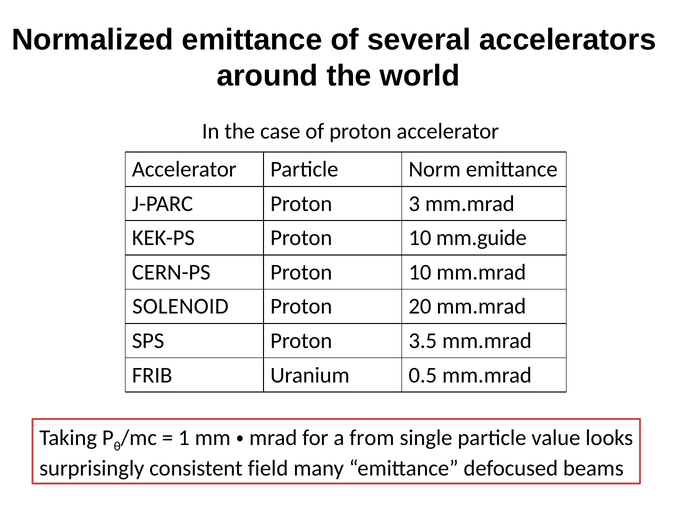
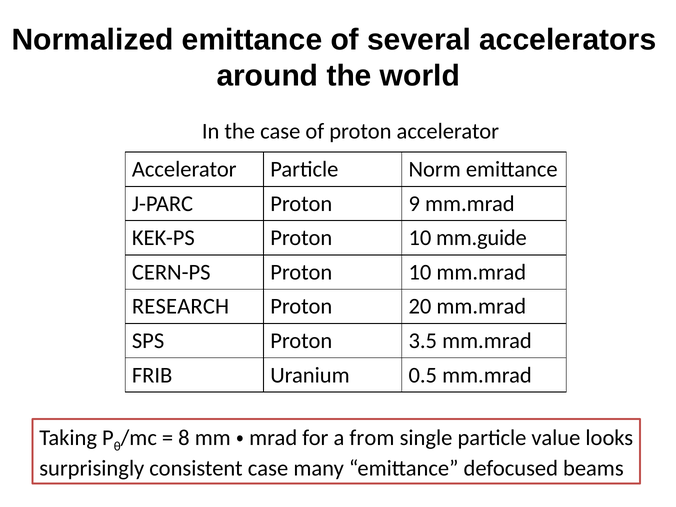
3: 3 -> 9 (414, 204)
SOLENOID: SOLENOID -> RESEARCH (181, 307)
1: 1 -> 8 (184, 438)
consistent field: field -> case (268, 468)
